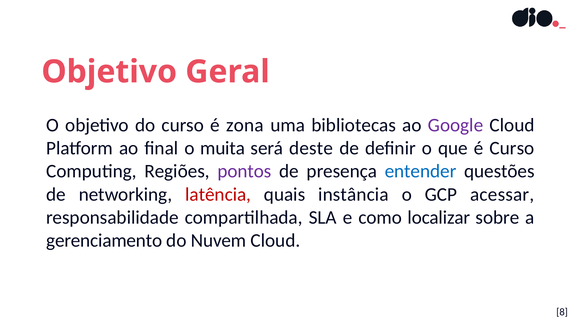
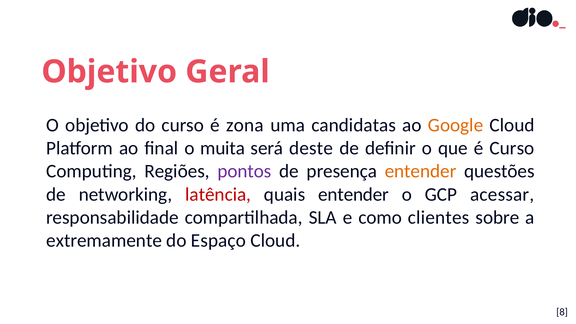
bibliotecas: bibliotecas -> candidatas (354, 125)
Google colour: purple -> orange (456, 125)
entender colour: blue -> orange (421, 171)
quais instância: instância -> entender (354, 194)
localizar: localizar -> clientes (439, 217)
gerenciamento: gerenciamento -> extremamente (104, 240)
Nuvem: Nuvem -> Espaço (218, 240)
